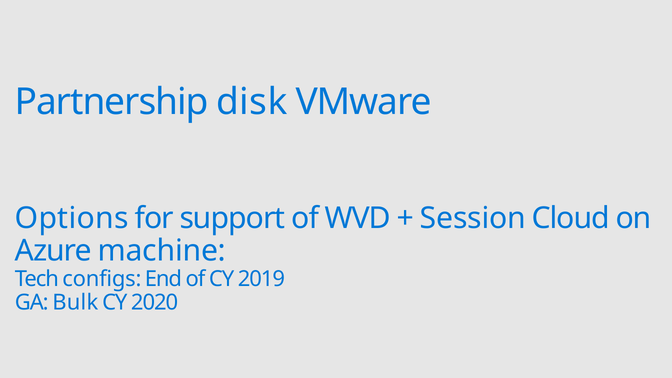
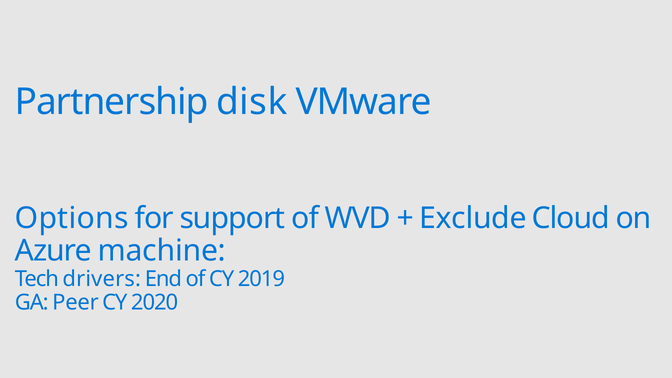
Session: Session -> Exclude (473, 218)
configs: configs -> drivers (102, 279)
Bulk: Bulk -> Peer (75, 303)
